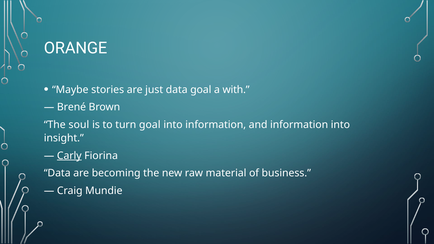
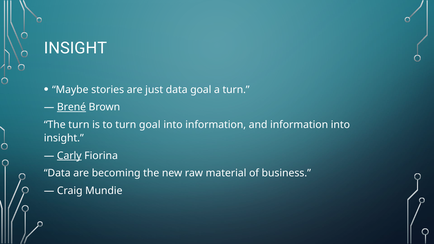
ORANGE: ORANGE -> INSIGHT (75, 48)
a with: with -> turn (236, 90)
Brené underline: none -> present (71, 107)
The soul: soul -> turn (79, 125)
